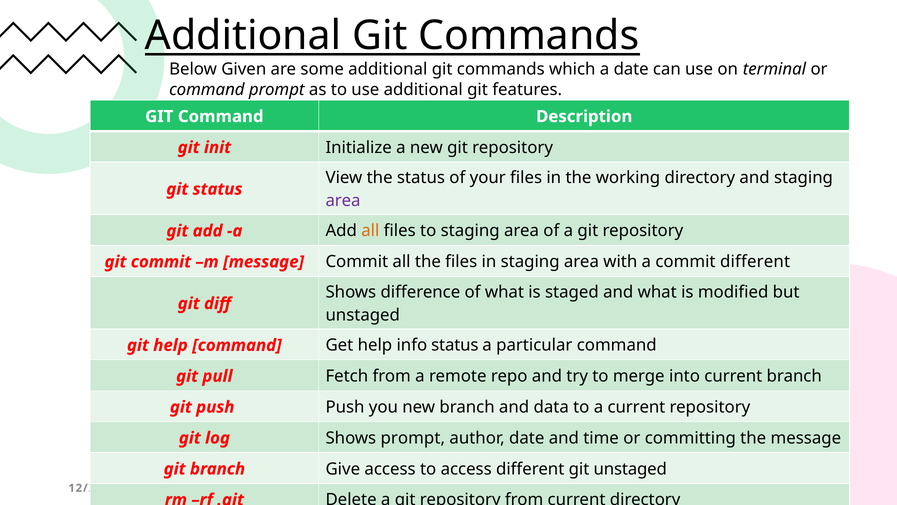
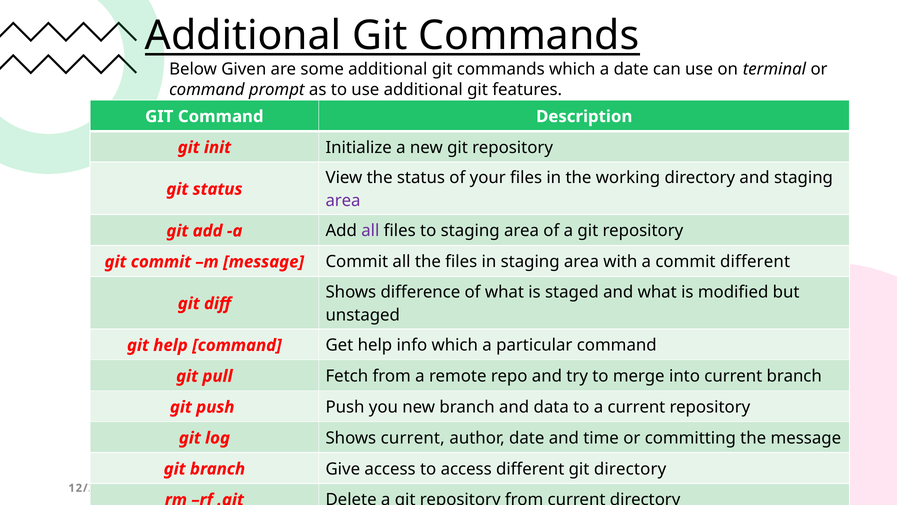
all colour: orange -> purple (370, 231)
info status: status -> which (455, 345)
Shows prompt: prompt -> current (413, 438)
git unstaged: unstaged -> directory (630, 469)
